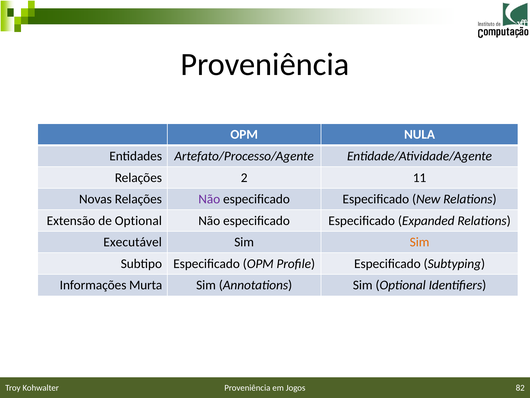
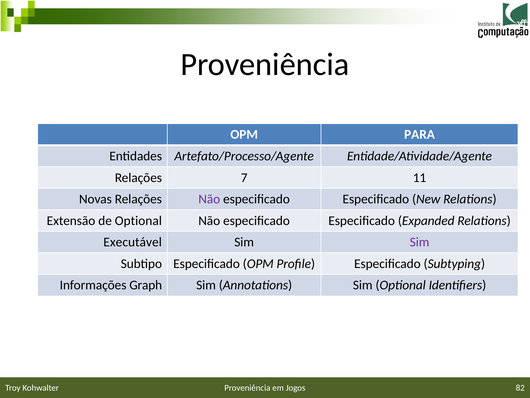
NULA: NULA -> PARA (419, 134)
2: 2 -> 7 (244, 177)
Sim colour: orange -> purple (420, 242)
Murta: Murta -> Graph (146, 285)
